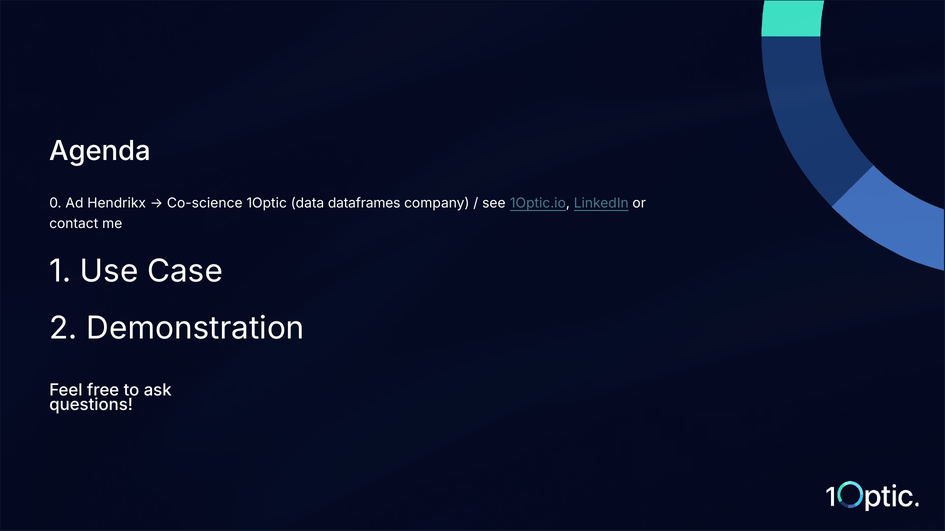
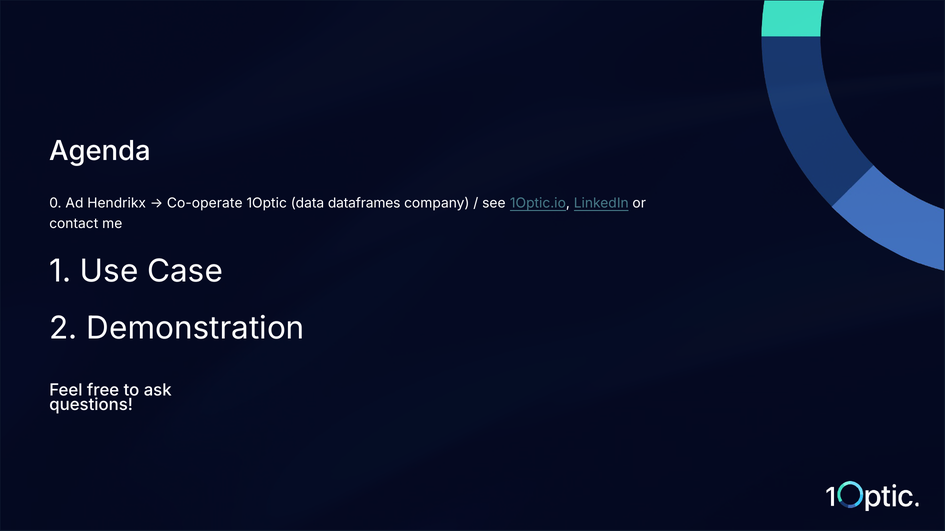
Co-science: Co-science -> Co-operate (205, 203)
